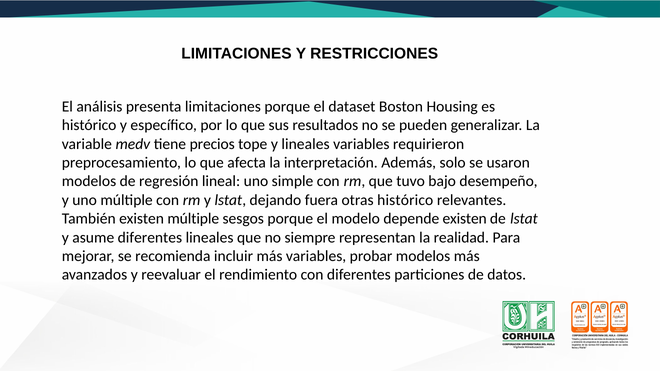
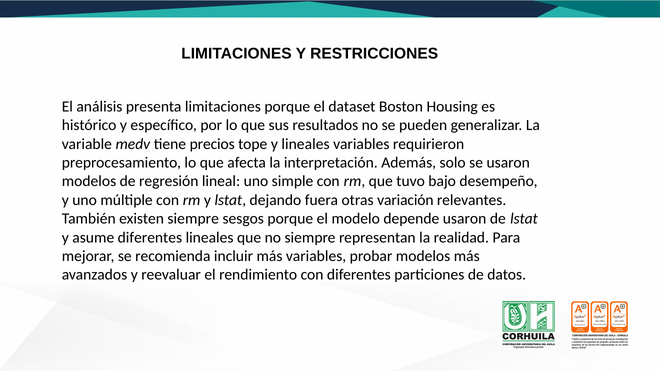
otras histórico: histórico -> variación (405, 200)
existen múltiple: múltiple -> siempre (193, 219)
depende existen: existen -> usaron (465, 219)
